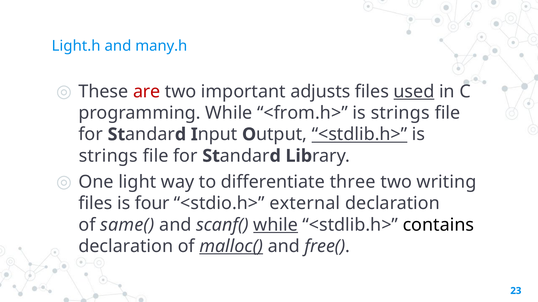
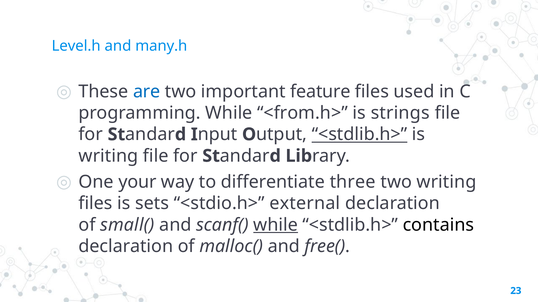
Light.h: Light.h -> Level.h (76, 46)
are colour: red -> blue (147, 92)
adjusts: adjusts -> feature (320, 92)
used underline: present -> none (414, 92)
strings: strings -> writing (108, 156)
light: light -> your (137, 182)
four: four -> sets (152, 204)
same(: same( -> small( (127, 225)
malloc( underline: present -> none (231, 247)
